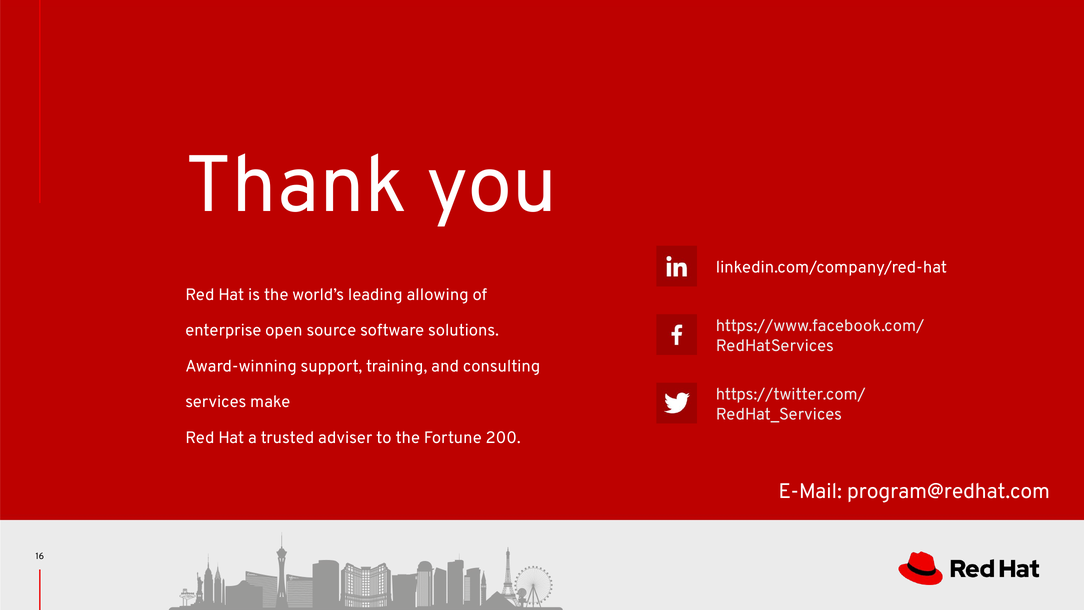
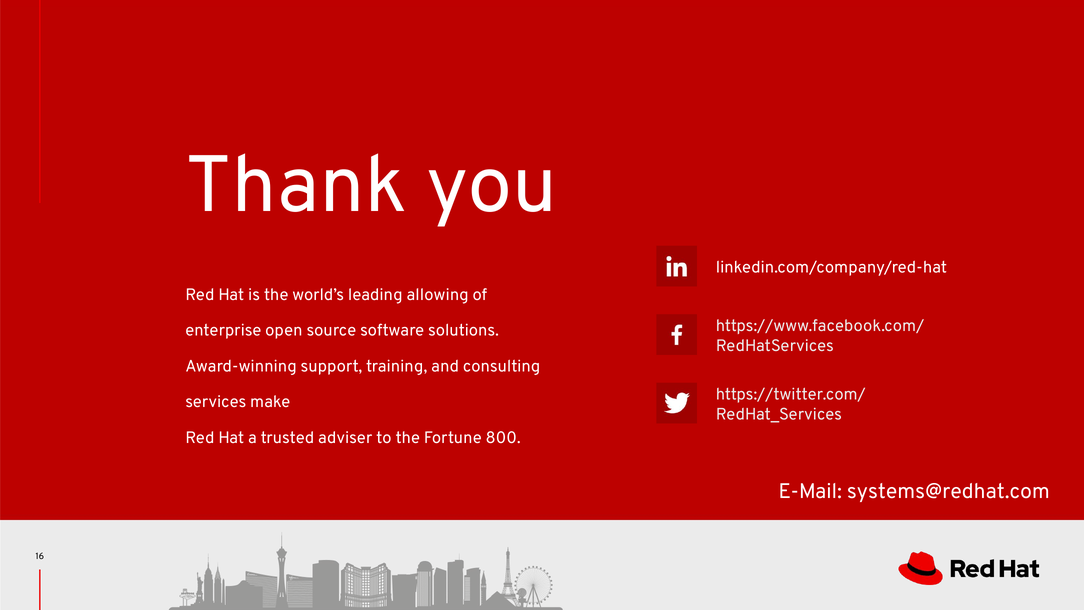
200: 200 -> 800 (503, 438)
program@redhat.com: program@redhat.com -> systems@redhat.com (948, 491)
